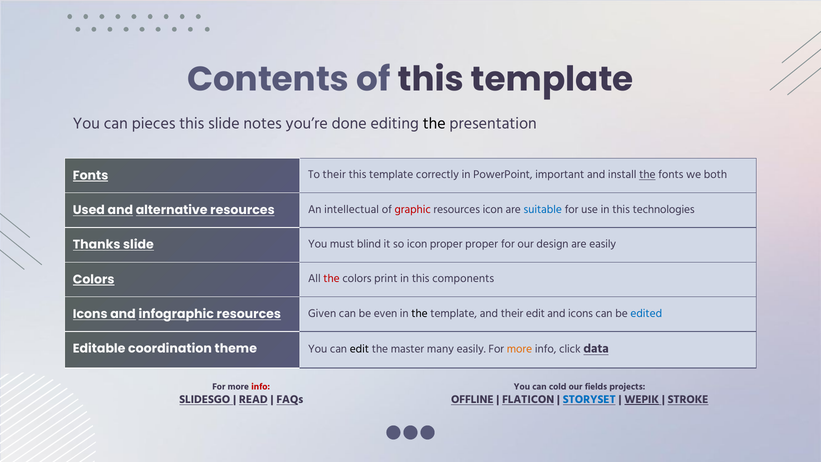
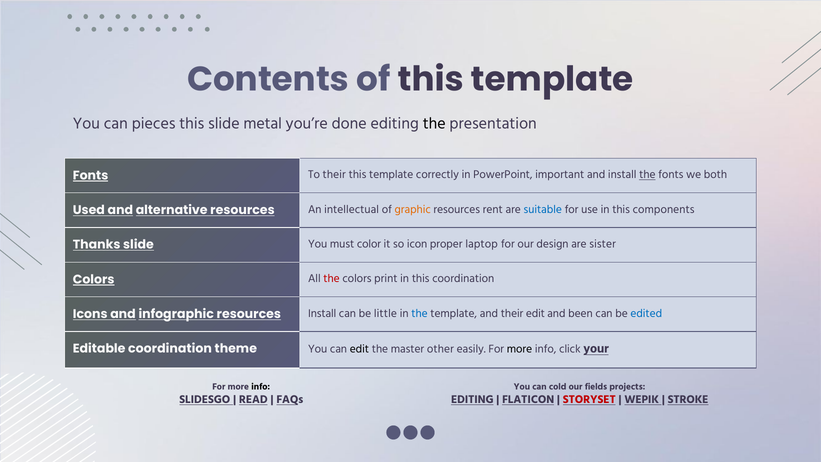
notes: notes -> metal (263, 124)
graphic colour: red -> orange (413, 209)
resources icon: icon -> rent (493, 209)
technologies: technologies -> components (664, 209)
blind: blind -> color (369, 244)
proper proper: proper -> laptop (482, 244)
are easily: easily -> sister (603, 244)
this components: components -> coordination (463, 279)
Given: Given -> Install (322, 313)
even: even -> little (385, 313)
the colour: black -> blue (419, 313)
and icons: icons -> been (580, 313)
many: many -> other (440, 349)
more colour: orange -> black (519, 349)
data: data -> your (596, 349)
info colour: red -> black (261, 387)
OFFLINE: OFFLINE -> EDITING (472, 399)
STORYSET colour: blue -> red (589, 399)
WEPIK underline: present -> none (642, 399)
